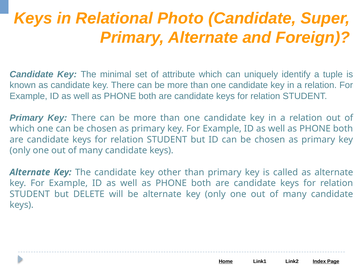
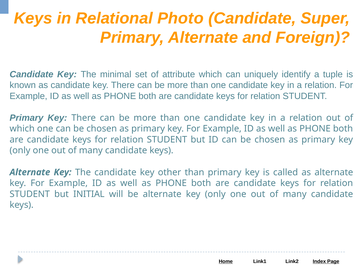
DELETE: DELETE -> INITIAL (89, 194)
